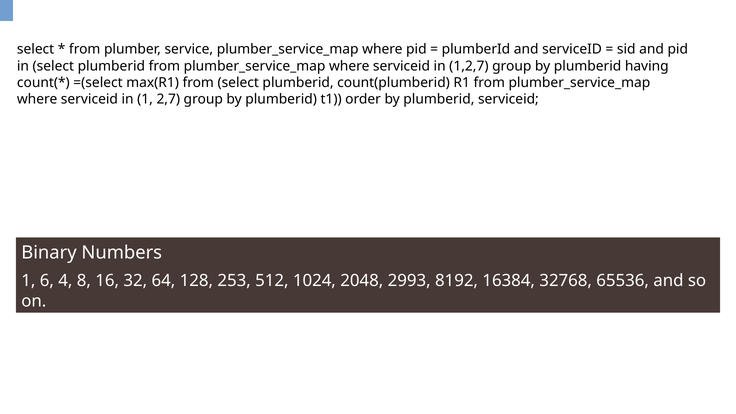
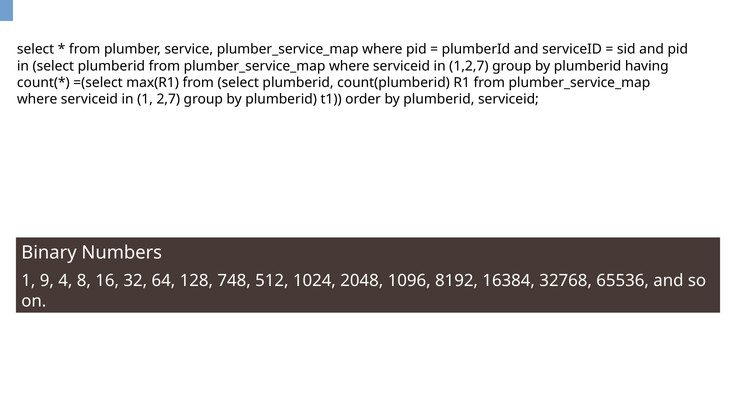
6: 6 -> 9 (47, 281)
253: 253 -> 748 (234, 281)
2993: 2993 -> 1096 (409, 281)
